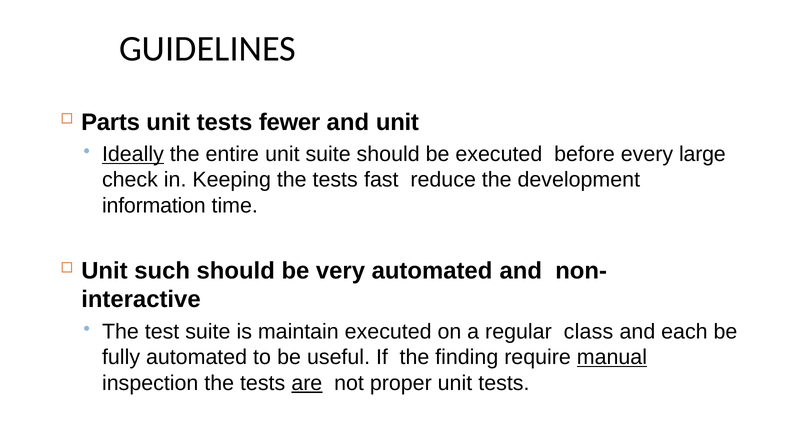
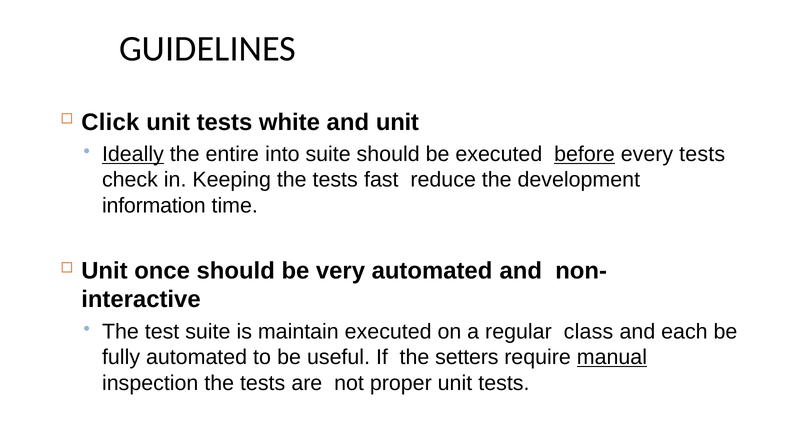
Parts: Parts -> Click (110, 122)
fewer: fewer -> white (289, 122)
entire unit: unit -> into (282, 154)
before underline: none -> present (584, 154)
every large: large -> tests (702, 154)
such: such -> once (162, 271)
finding: finding -> setters (467, 357)
are underline: present -> none (307, 383)
